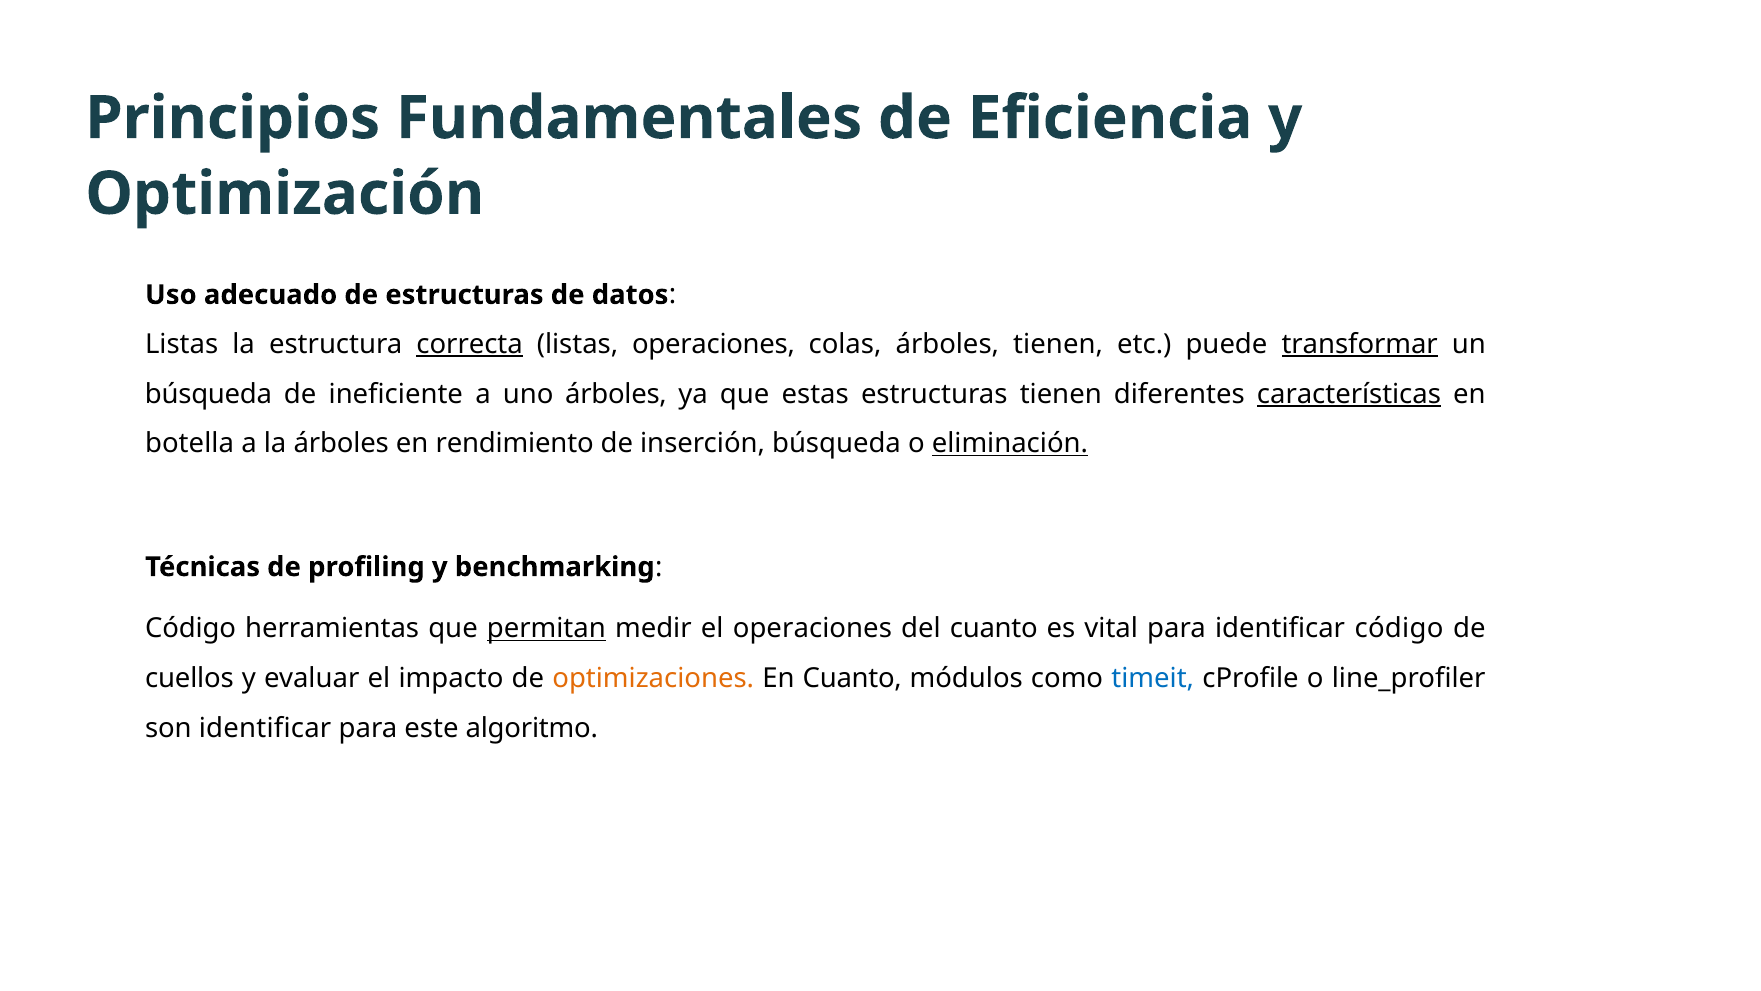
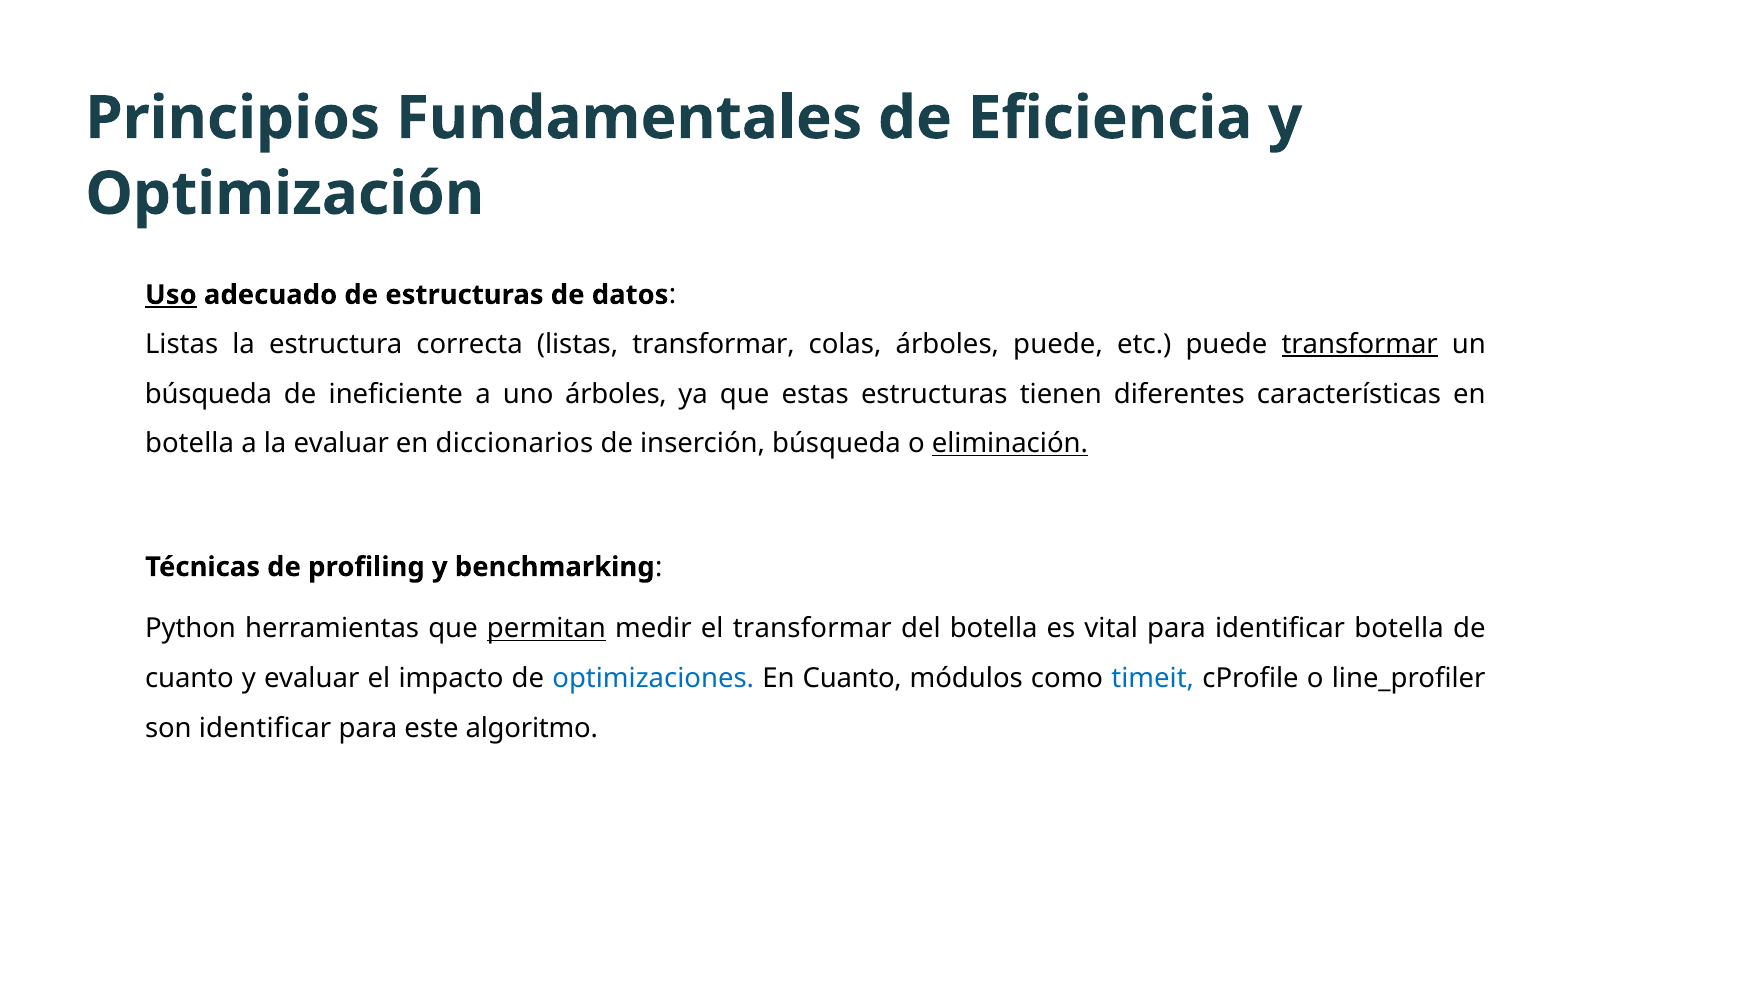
Uso underline: none -> present (171, 295)
correcta underline: present -> none (470, 344)
listas operaciones: operaciones -> transformar (713, 344)
árboles tienen: tienen -> puede (1058, 344)
características underline: present -> none (1349, 394)
la árboles: árboles -> evaluar (341, 443)
rendimiento: rendimiento -> diccionarios (514, 443)
Código: Código -> Python (191, 629)
el operaciones: operaciones -> transformar (812, 629)
del cuanto: cuanto -> botella (994, 629)
identificar código: código -> botella (1399, 629)
cuellos: cuellos -> cuanto (189, 678)
optimizaciones colour: orange -> blue (653, 678)
